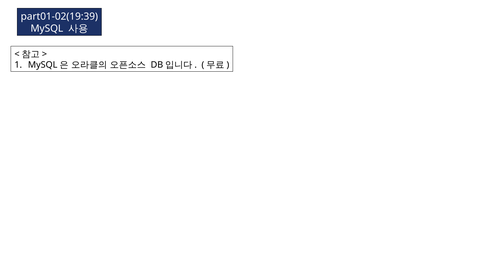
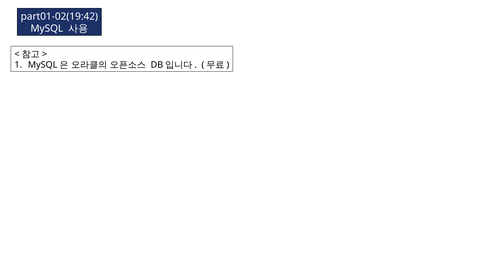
part01-02(19:39: part01-02(19:39 -> part01-02(19:42 (59, 17)
